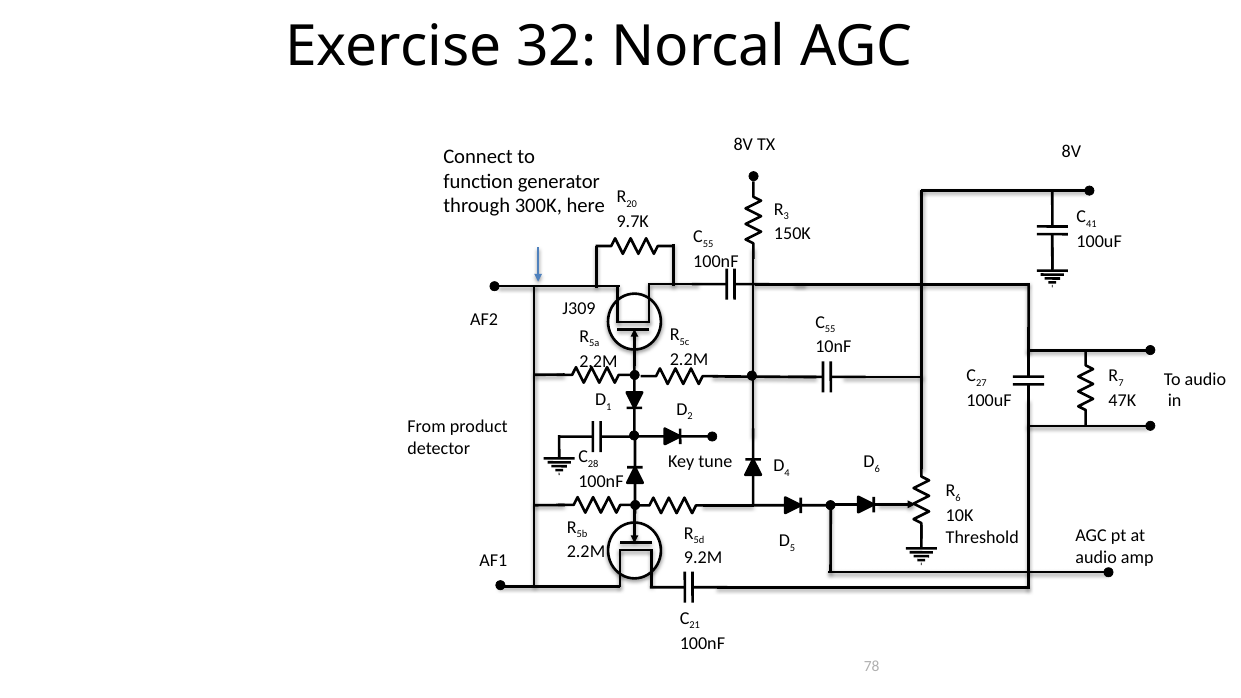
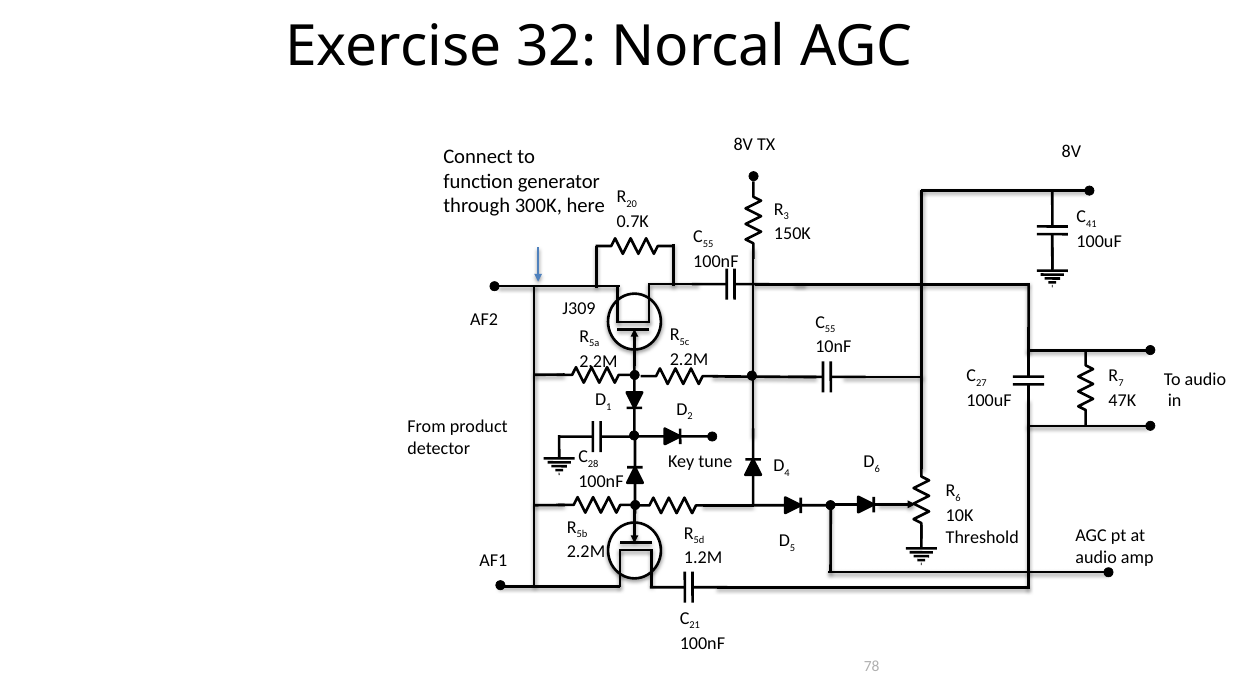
9.7K: 9.7K -> 0.7K (633, 222)
9.2M: 9.2M -> 1.2M (703, 558)
